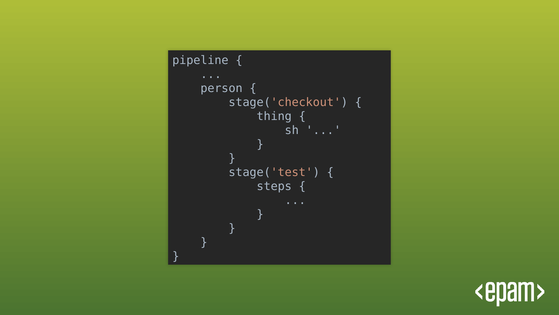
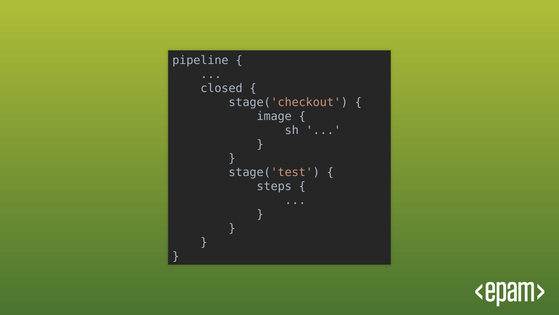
person: person -> closed (221, 88)
thing: thing -> image (274, 116)
